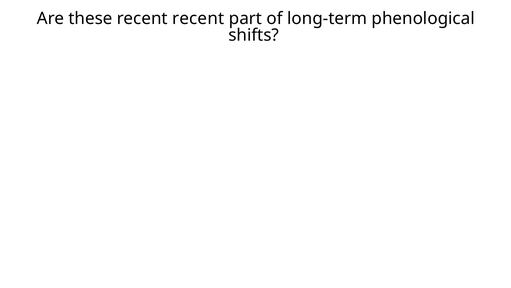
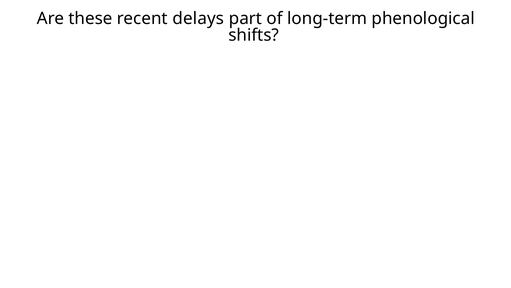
recent recent: recent -> delays (198, 18)
